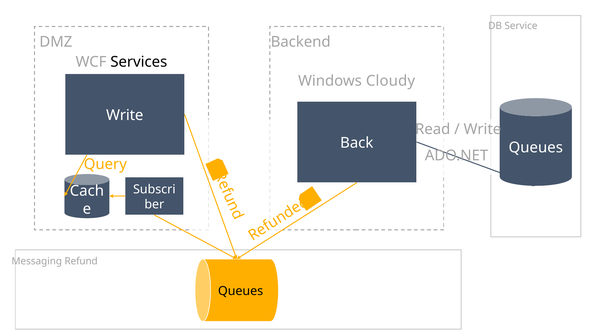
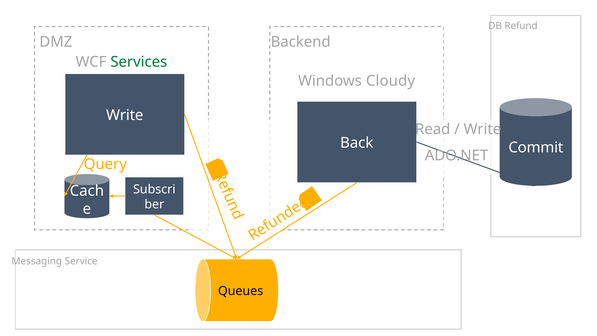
Service: Service -> Refund (521, 26)
Services colour: black -> green (139, 62)
Queues: Queues -> Commit (536, 147)
Refund: Refund -> Service (81, 261)
